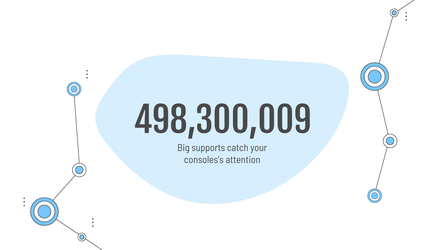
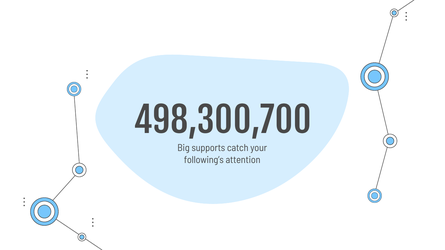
498,300,009: 498,300,009 -> 498,300,700 (223, 122)
consoles’s: consoles’s -> following’s (204, 160)
